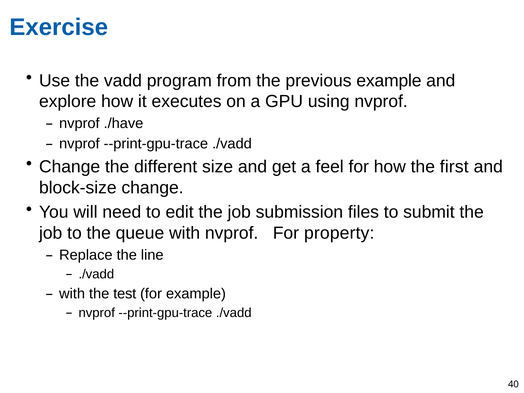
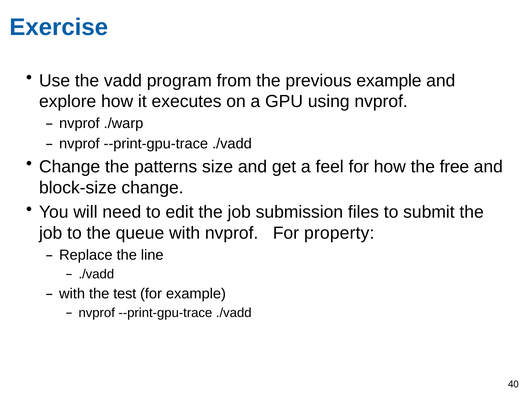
./have: ./have -> ./warp (123, 123)
different: different -> patterns (166, 167)
first: first -> free (454, 167)
